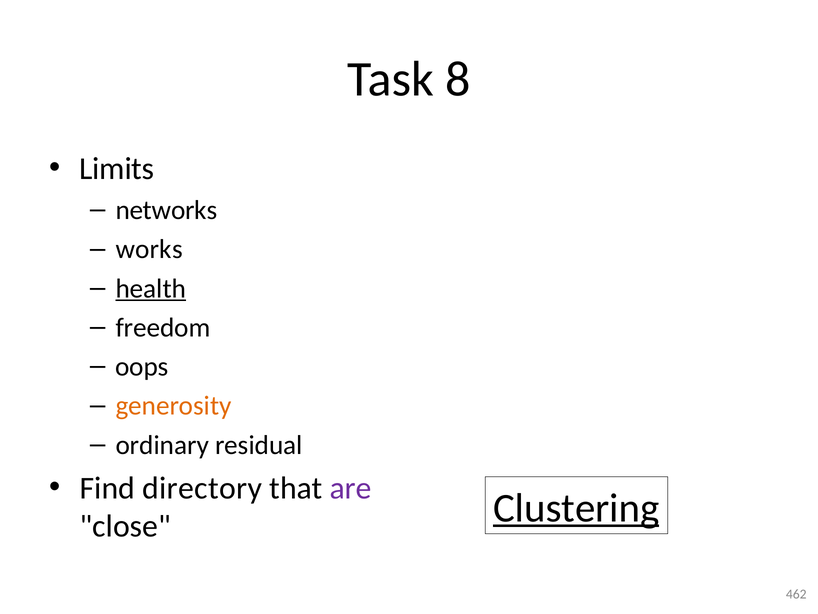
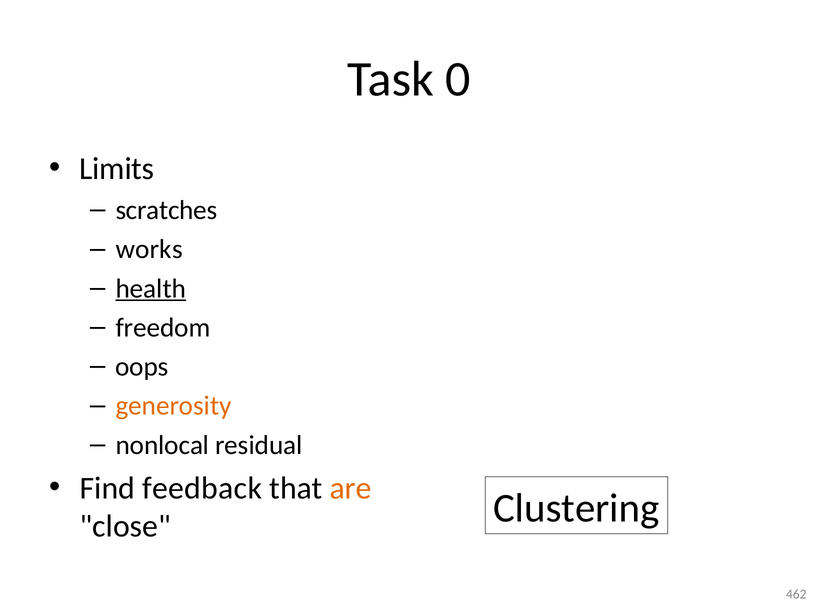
8: 8 -> 0 (458, 79)
networks: networks -> scratches (166, 210)
ordinary: ordinary -> nonlocal (162, 445)
directory: directory -> feedback (202, 488)
are colour: purple -> orange (350, 488)
Clustering underline: present -> none (576, 508)
